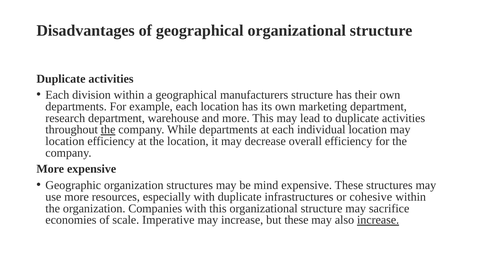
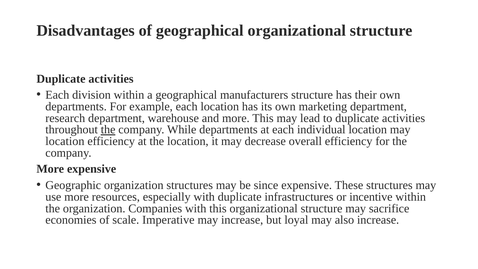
mind: mind -> since (266, 185)
cohesive: cohesive -> incentive (371, 197)
but these: these -> loyal (296, 220)
increase underline: present -> none (378, 220)
